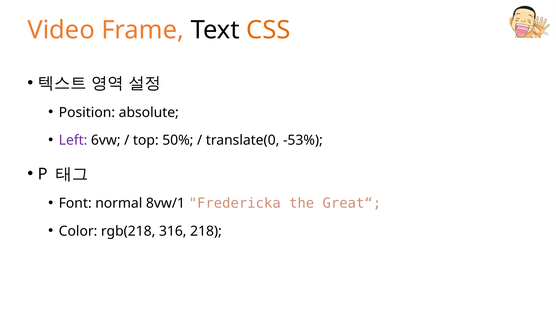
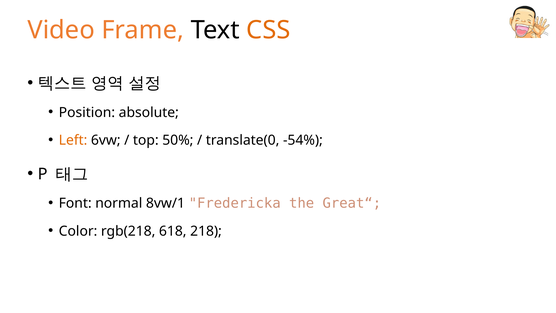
Left colour: purple -> orange (73, 140)
-53%: -53% -> -54% (303, 140)
316: 316 -> 618 (173, 231)
